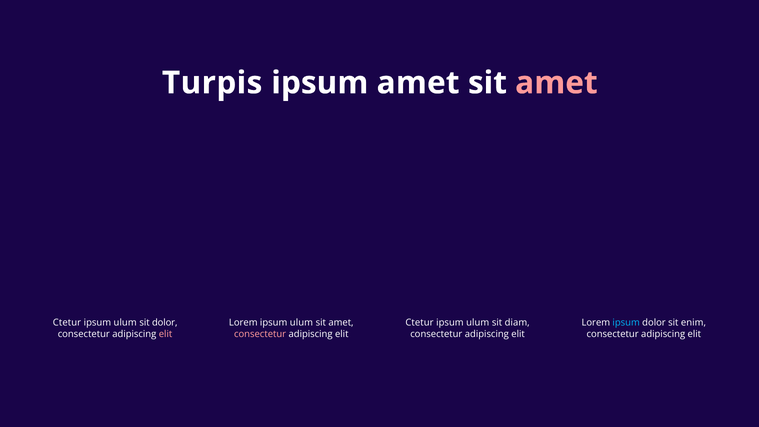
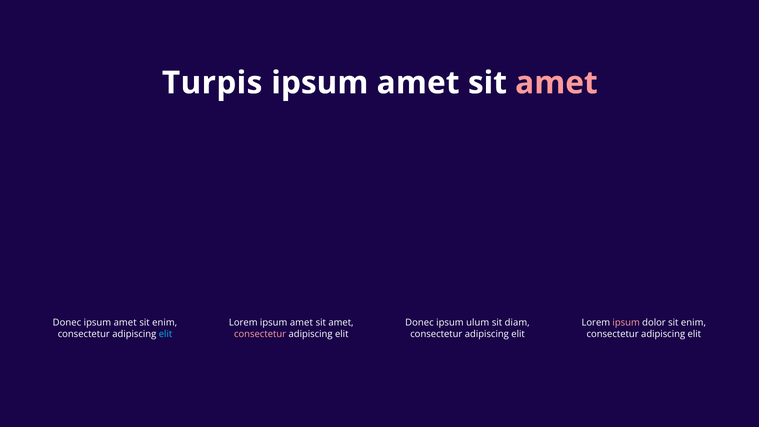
Ctetur: Ctetur -> Donec (67, 323)
ulum: ulum -> amet (125, 323)
dolor: dolor -> enim (165, 323)
Lorem ipsum ulum: ulum -> amet (301, 323)
Ctetur: Ctetur -> Donec (419, 323)
ipsum colour: light blue -> pink (626, 323)
elit colour: pink -> light blue (166, 334)
